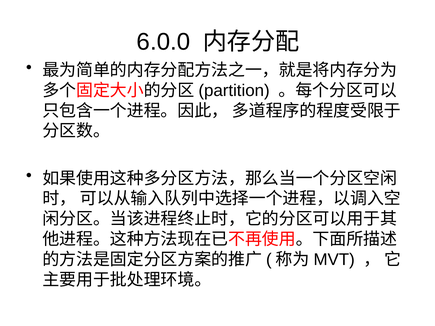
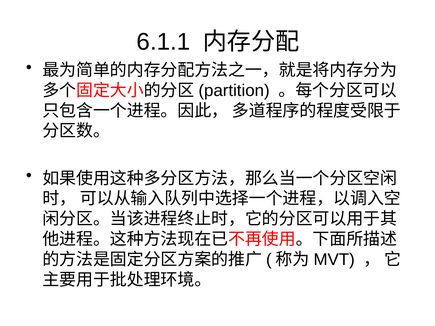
6.0.0: 6.0.0 -> 6.1.1 (163, 42)
